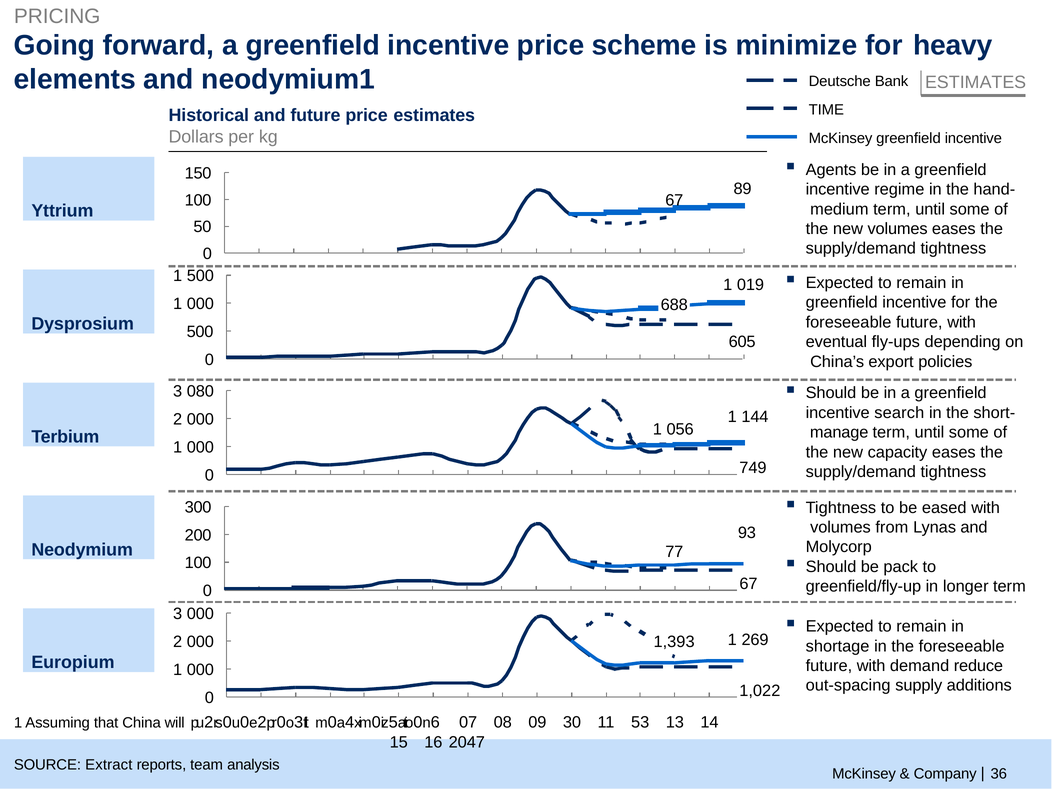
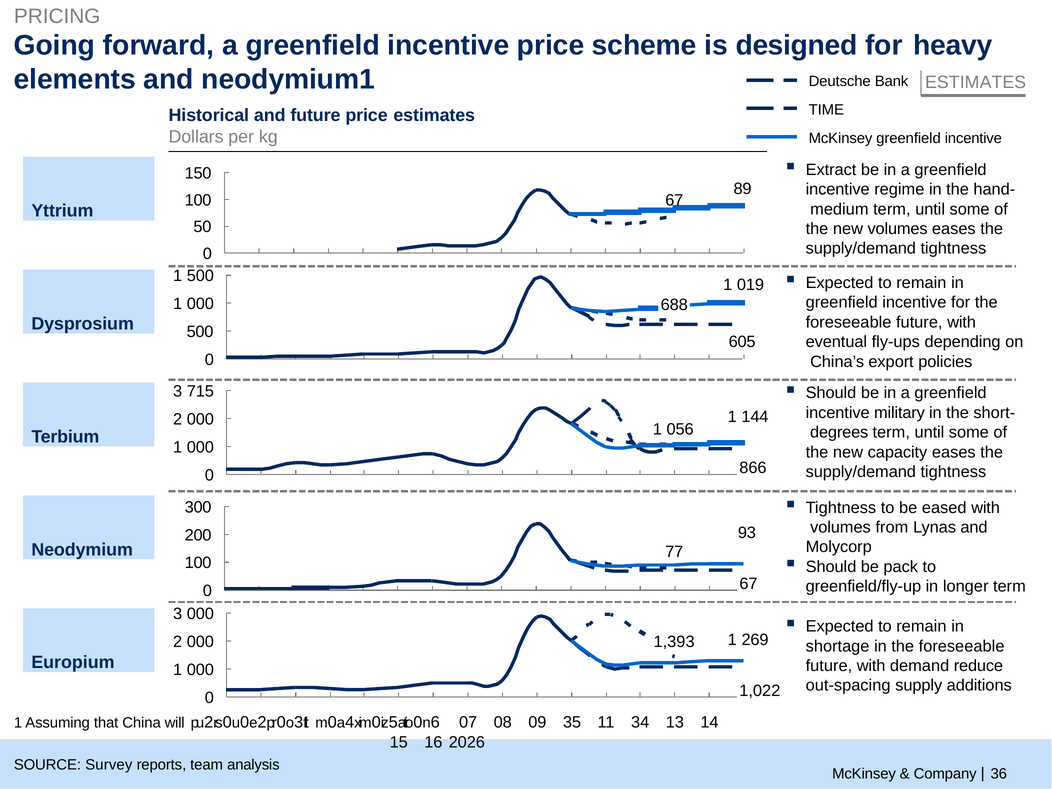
minimize: minimize -> designed (797, 45)
Agents: Agents -> Extract (831, 170)
080: 080 -> 715 (200, 391)
search: search -> military (899, 413)
manage: manage -> degrees (839, 432)
749: 749 -> 866 (753, 468)
30: 30 -> 35 (572, 723)
53: 53 -> 34 (640, 723)
2047: 2047 -> 2026 (467, 742)
Extract: Extract -> Survey (109, 765)
